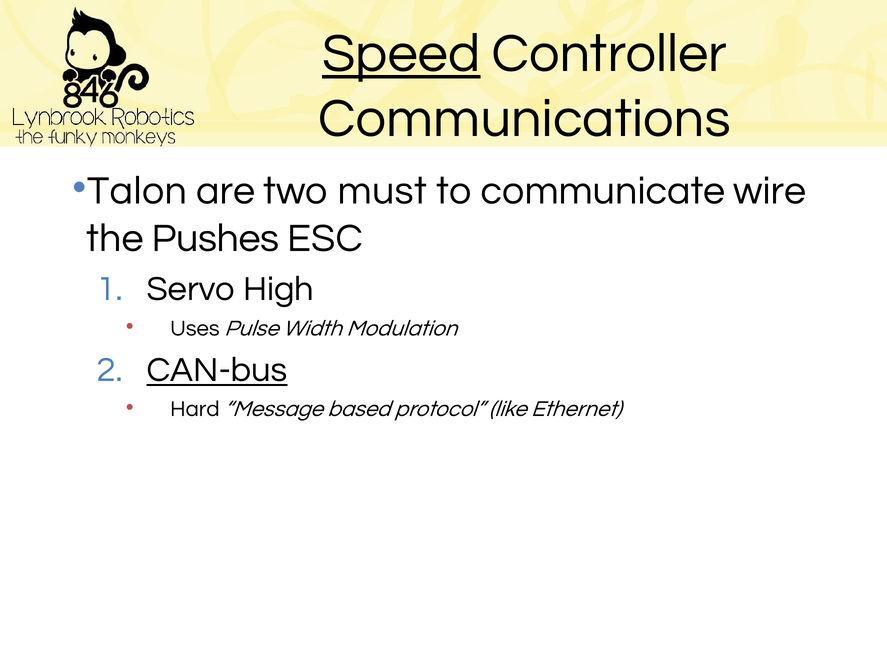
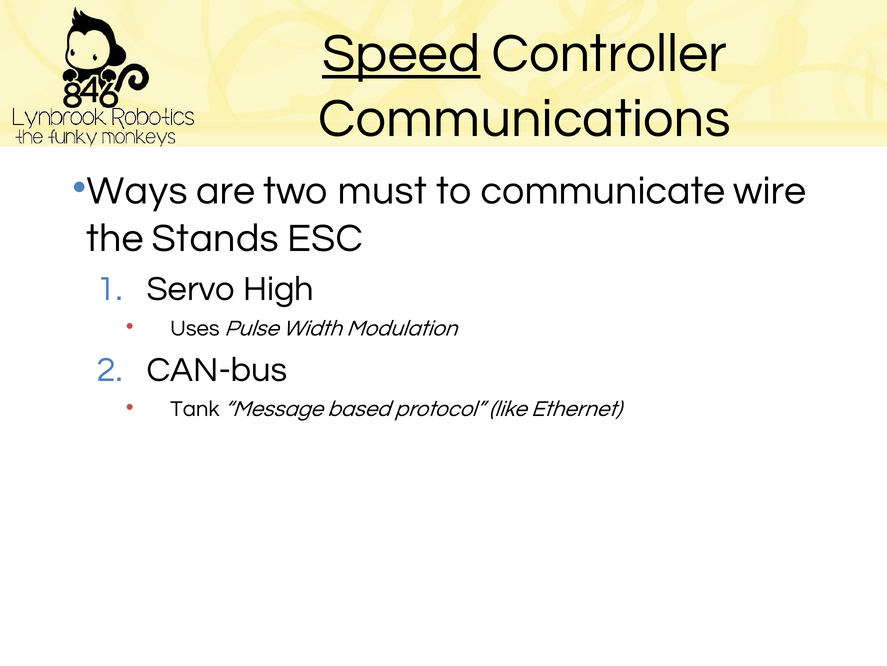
Talon: Talon -> Ways (137, 191)
Pushes: Pushes -> Stands (215, 238)
CAN-bus underline: present -> none (217, 370)
Hard: Hard -> Tank (195, 409)
